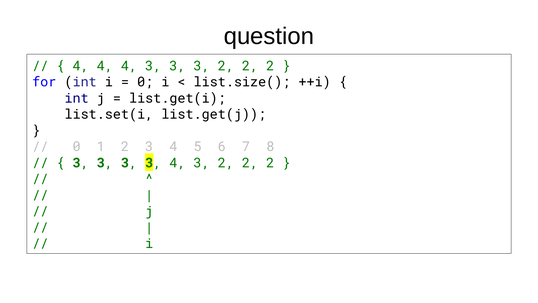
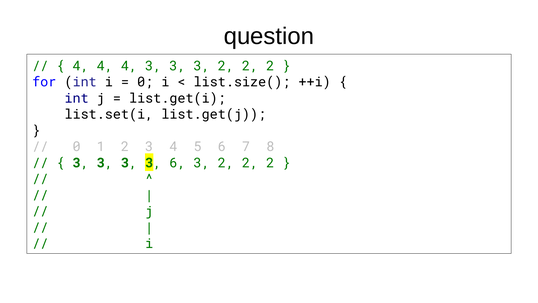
3 3 4: 4 -> 6 (177, 163)
